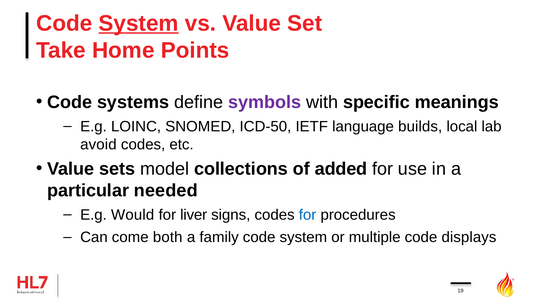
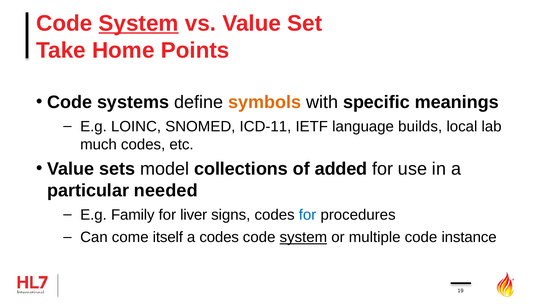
symbols colour: purple -> orange (265, 102)
ICD-50: ICD-50 -> ICD-11 (265, 126)
avoid: avoid -> much (98, 144)
Would: Would -> Family (133, 215)
both: both -> itself (168, 237)
a family: family -> codes (219, 237)
system underline: none -> present (303, 237)
displays: displays -> instance (469, 237)
